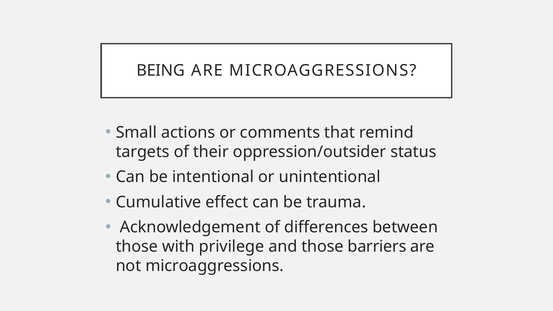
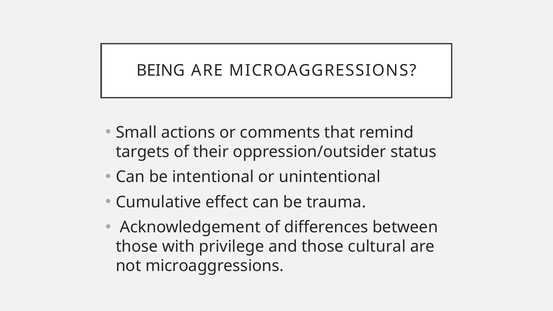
barriers: barriers -> cultural (377, 247)
